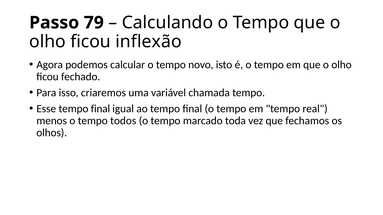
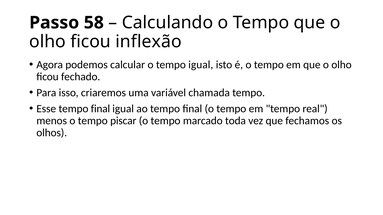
79: 79 -> 58 (94, 23)
tempo novo: novo -> igual (201, 65)
todos: todos -> piscar (123, 121)
